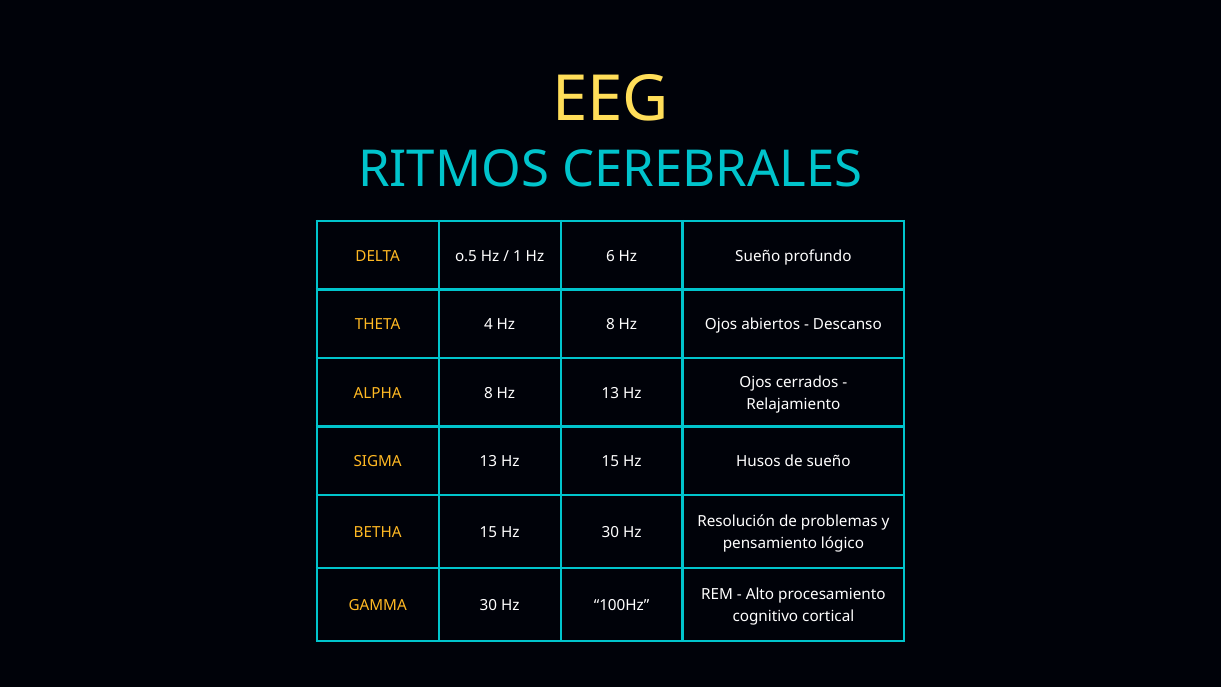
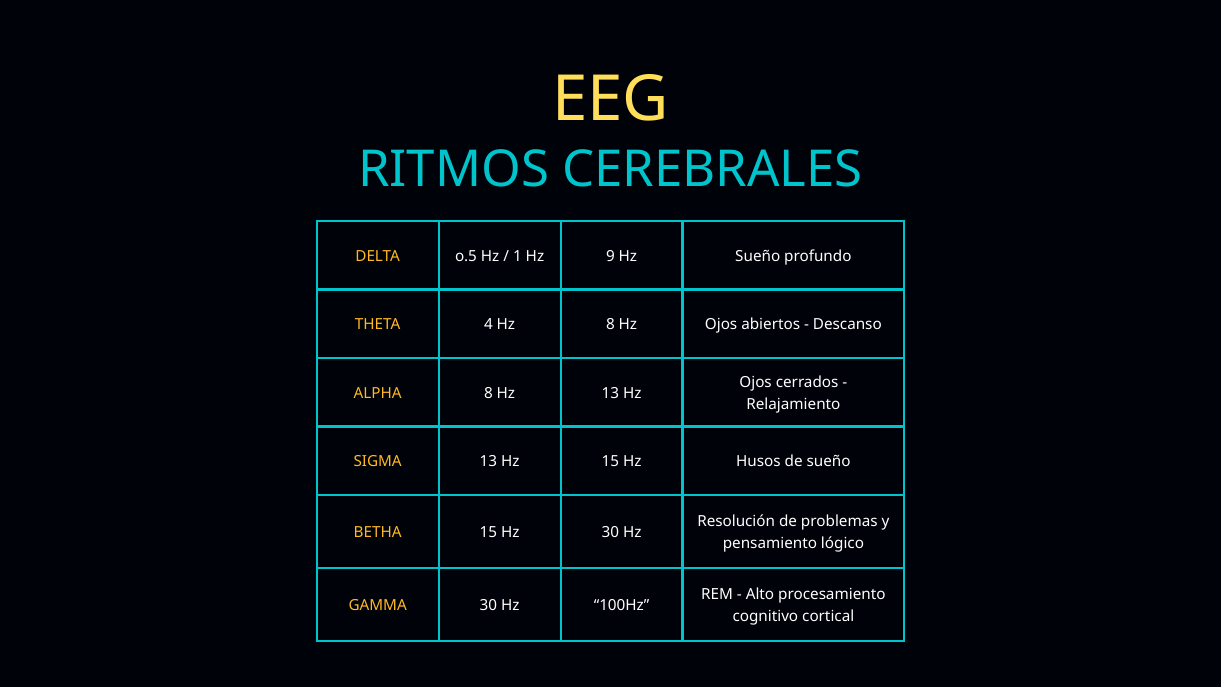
6: 6 -> 9 (610, 256)
